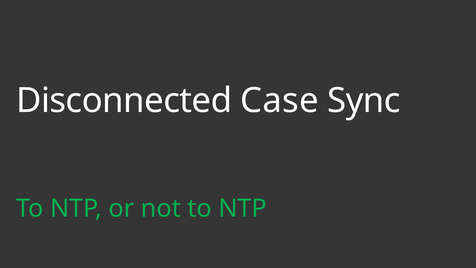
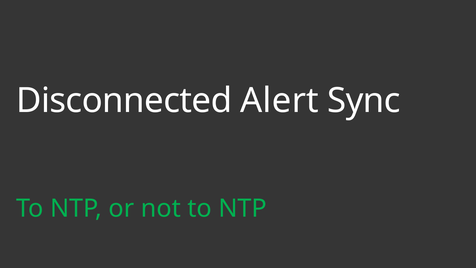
Case: Case -> Alert (280, 100)
